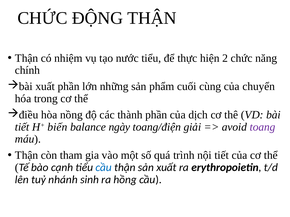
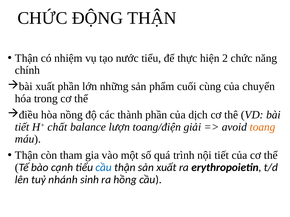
biến: biến -> chất (57, 127)
ngày: ngày -> lượn (119, 127)
toang colour: purple -> orange (263, 127)
